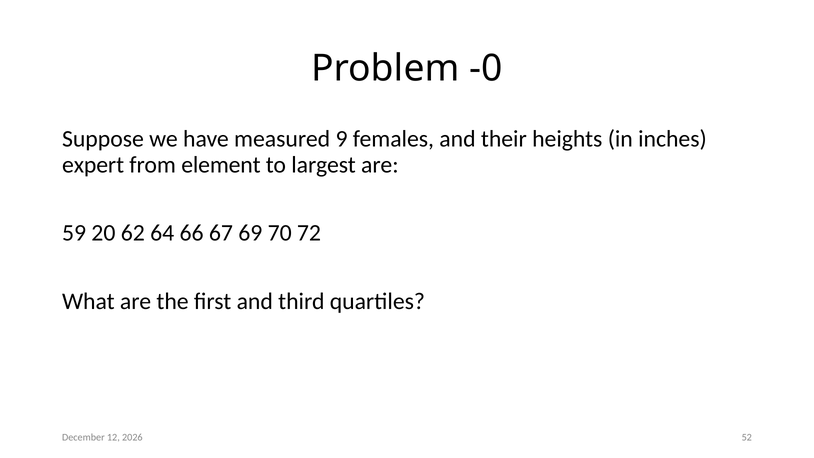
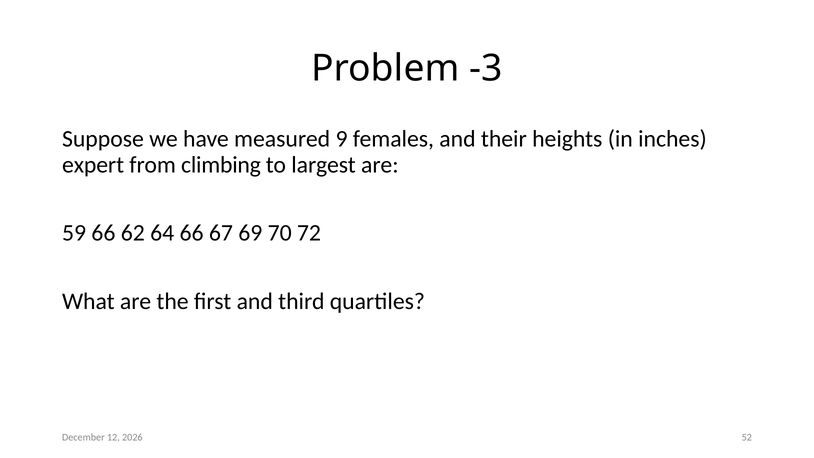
-0: -0 -> -3 (486, 68)
element: element -> climbing (221, 165)
59 20: 20 -> 66 (103, 233)
